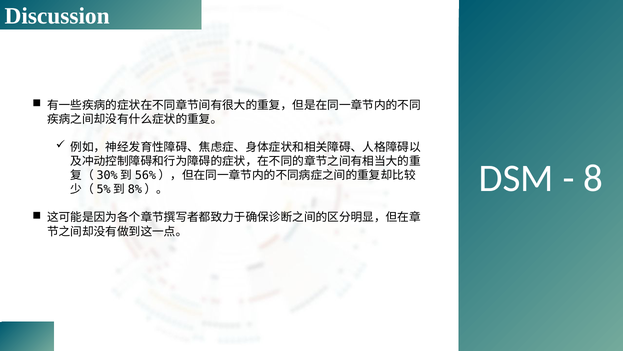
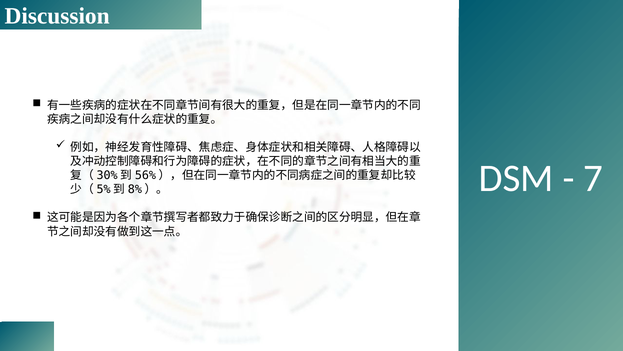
8: 8 -> 7 (593, 178)
